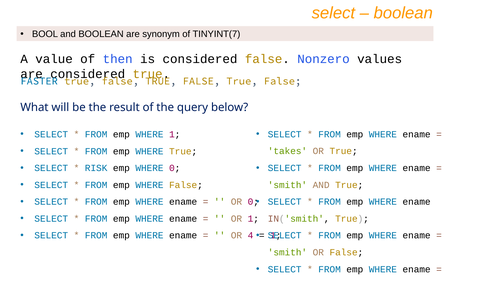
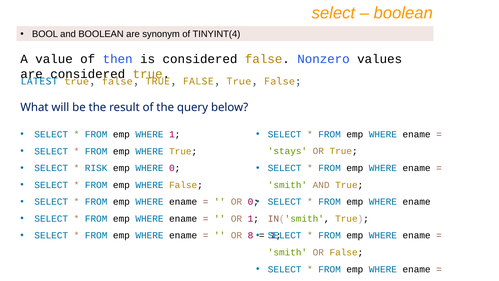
TINYINT(7: TINYINT(7 -> TINYINT(4 (216, 34)
FASTER: FASTER -> LATEST (39, 81)
takes: takes -> stays (287, 151)
4: 4 -> 8 (251, 235)
